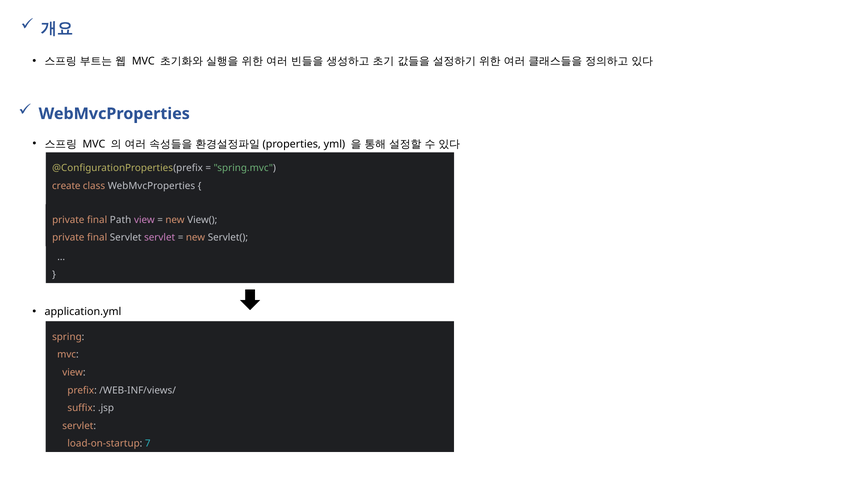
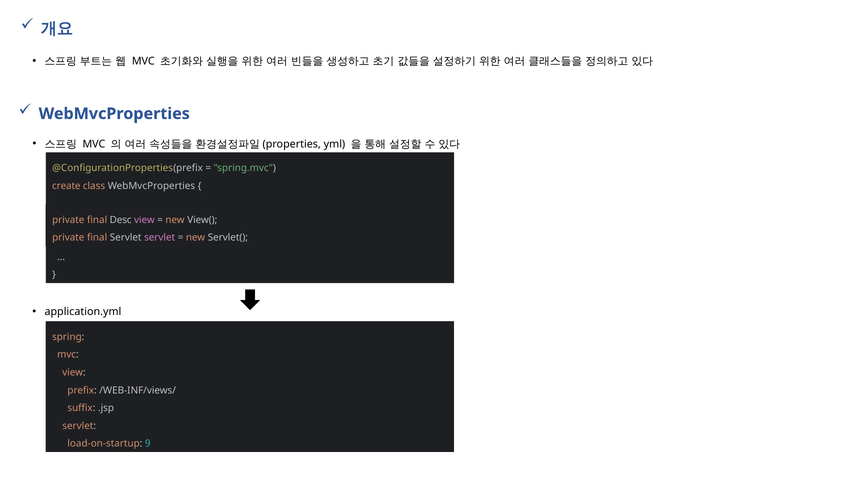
Path: Path -> Desc (121, 220)
7: 7 -> 9 (148, 443)
